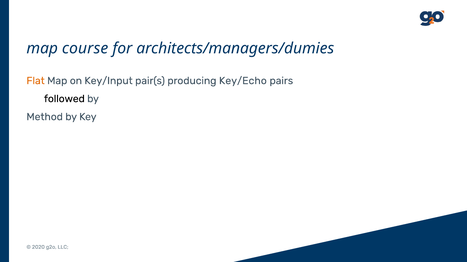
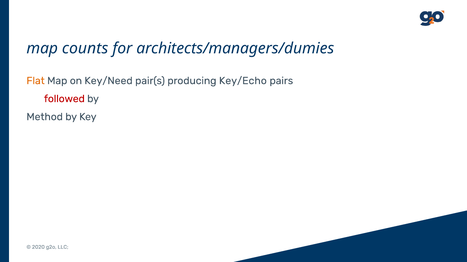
course: course -> counts (85, 49)
Key/Input: Key/Input -> Key/Need (109, 81)
followed colour: black -> red (64, 99)
